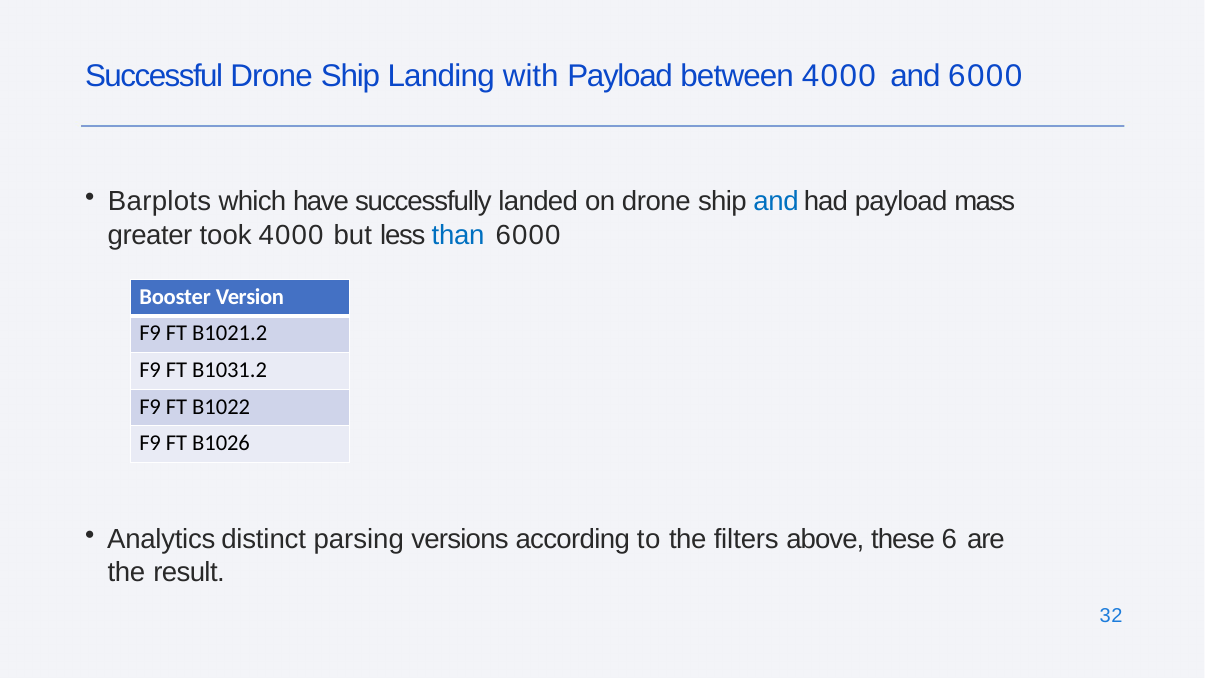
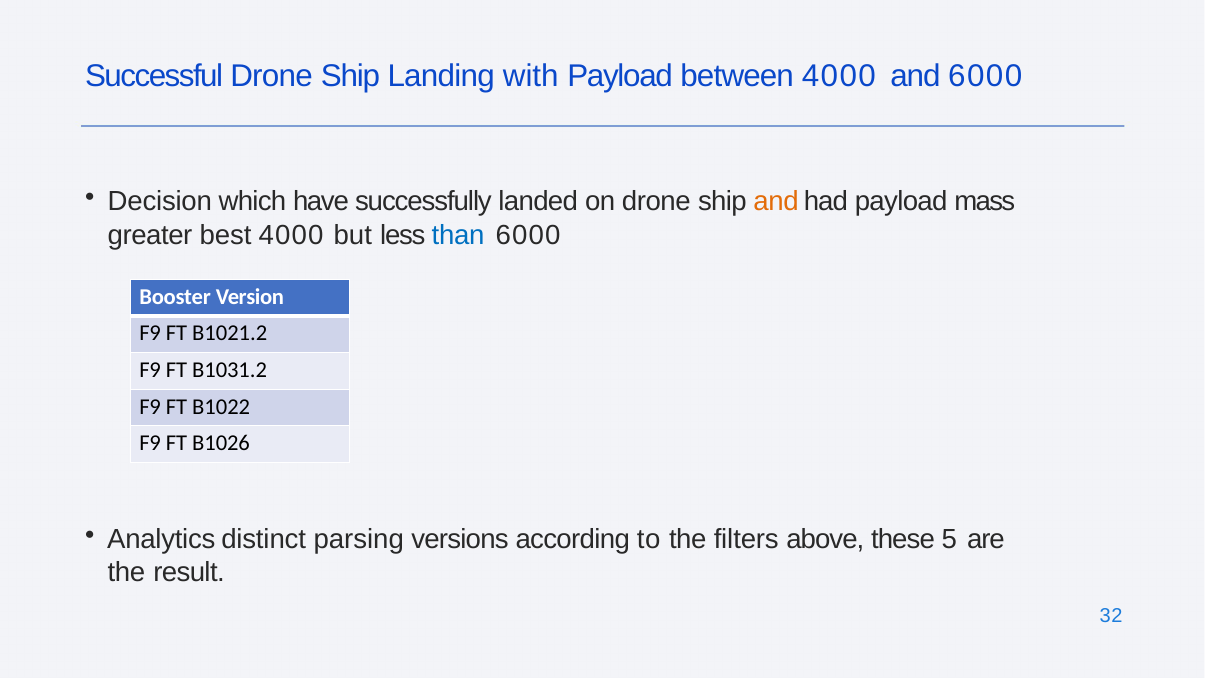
Barplots: Barplots -> Decision (160, 202)
and colour: blue -> orange (776, 202)
took: took -> best (226, 235)
6: 6 -> 5 (949, 539)
